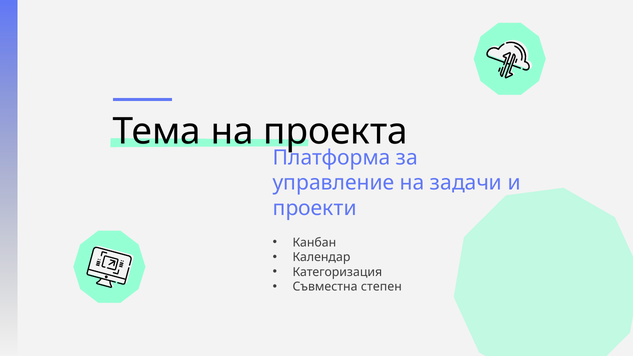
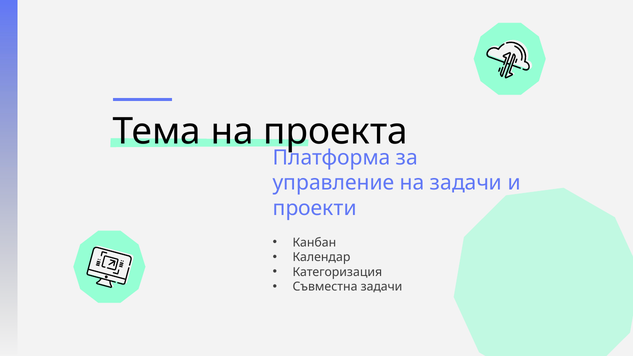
Съвместна степен: степен -> задачи (382, 287)
